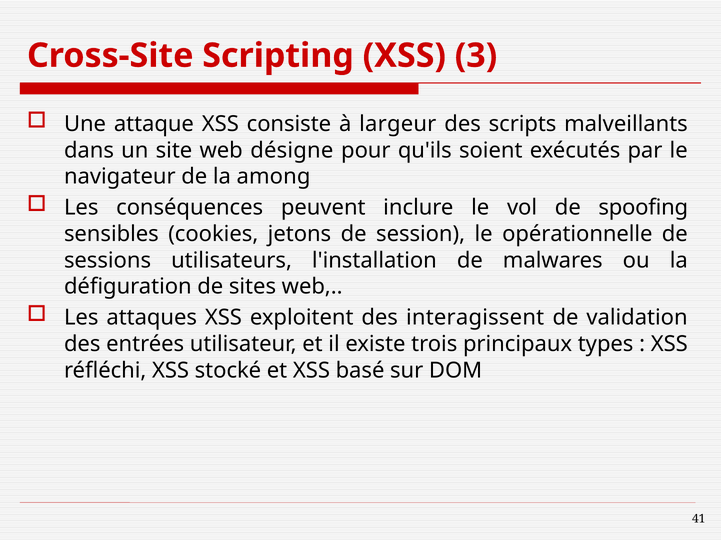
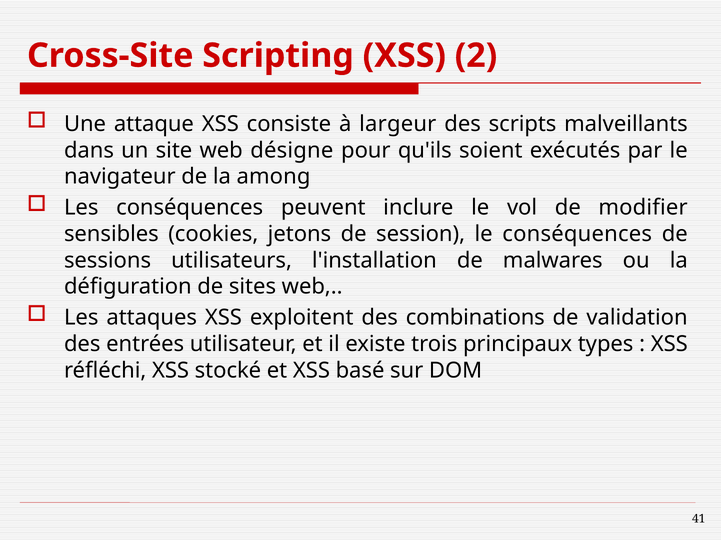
3: 3 -> 2 (476, 56)
spoofing: spoofing -> modifier (643, 208)
le opérationnelle: opérationnelle -> conséquences (577, 234)
interagissent: interagissent -> combinations (475, 318)
